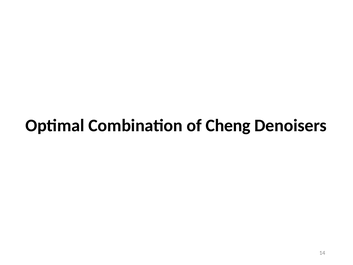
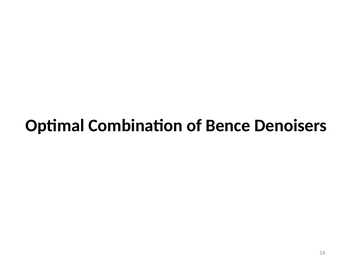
Cheng: Cheng -> Bence (228, 126)
